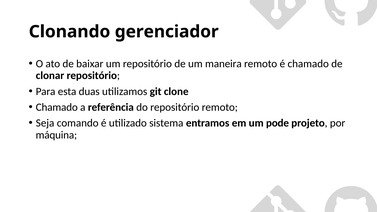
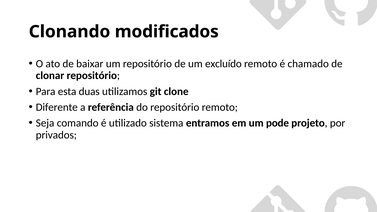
gerenciador: gerenciador -> modificados (167, 32)
maneira: maneira -> excluído (223, 64)
Chamado: Chamado -> Diferente (57, 107)
máquina: máquina -> privados (56, 135)
